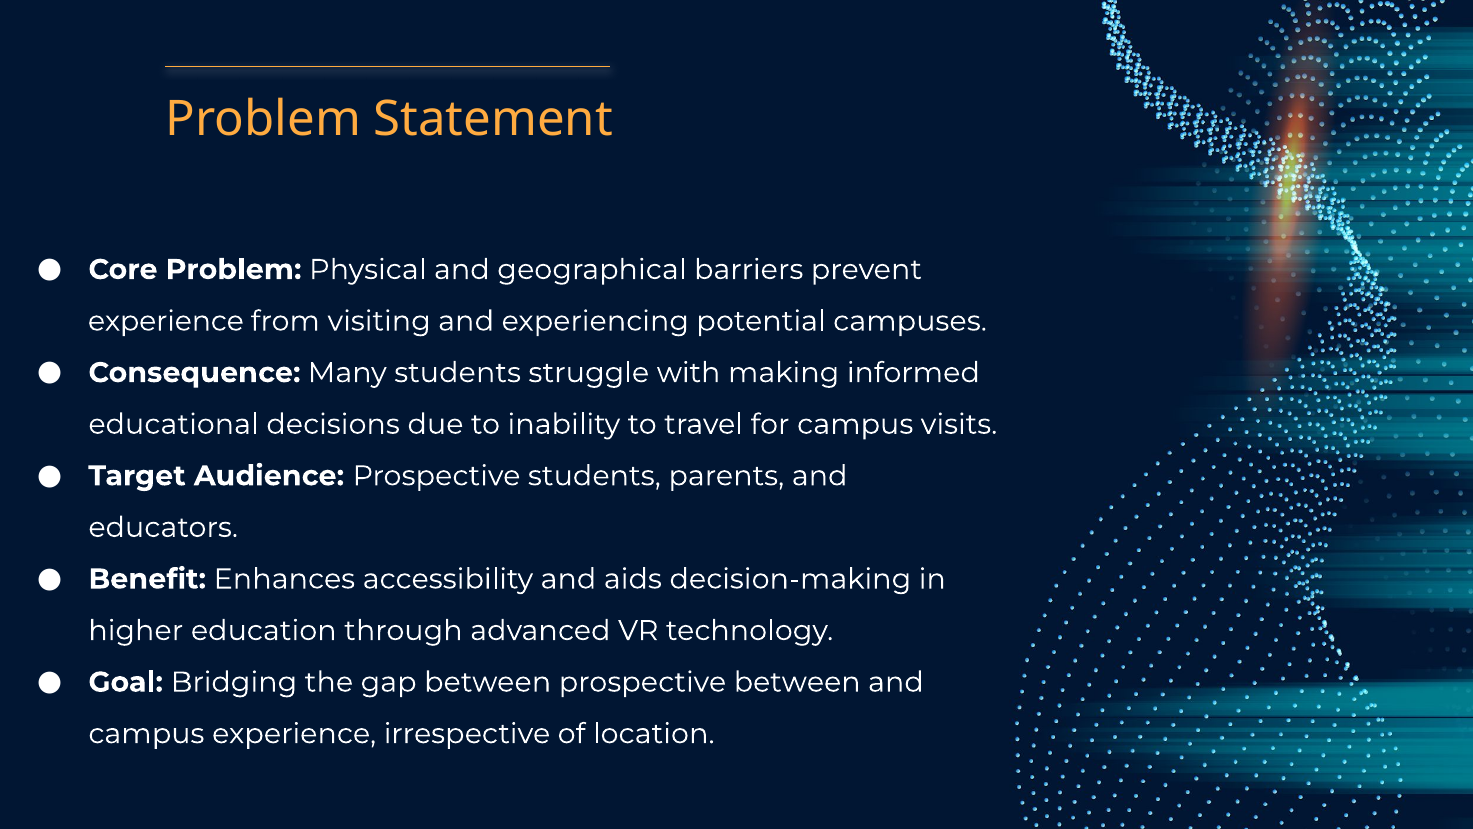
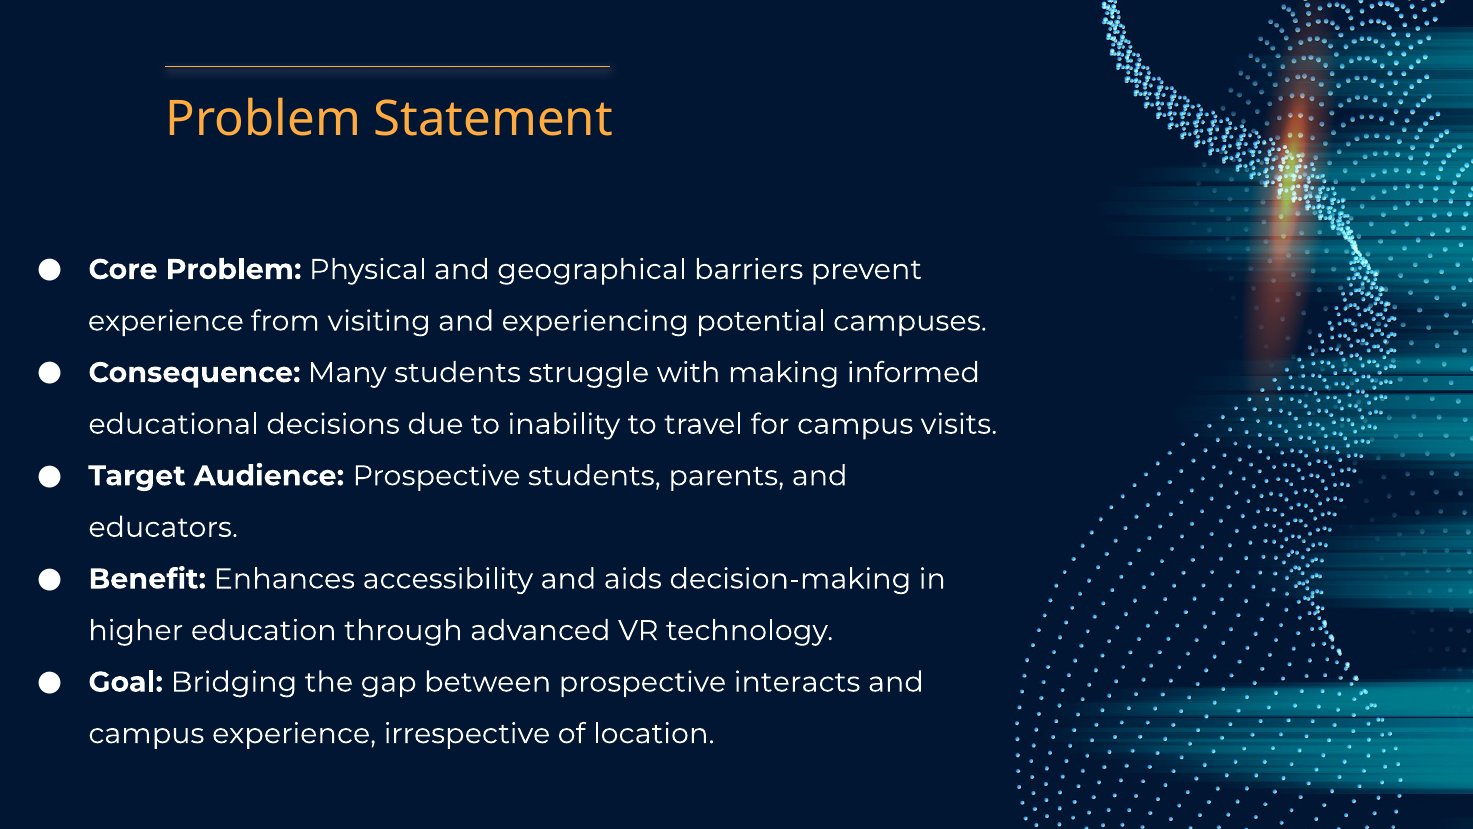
prospective between: between -> interacts (797, 682)
